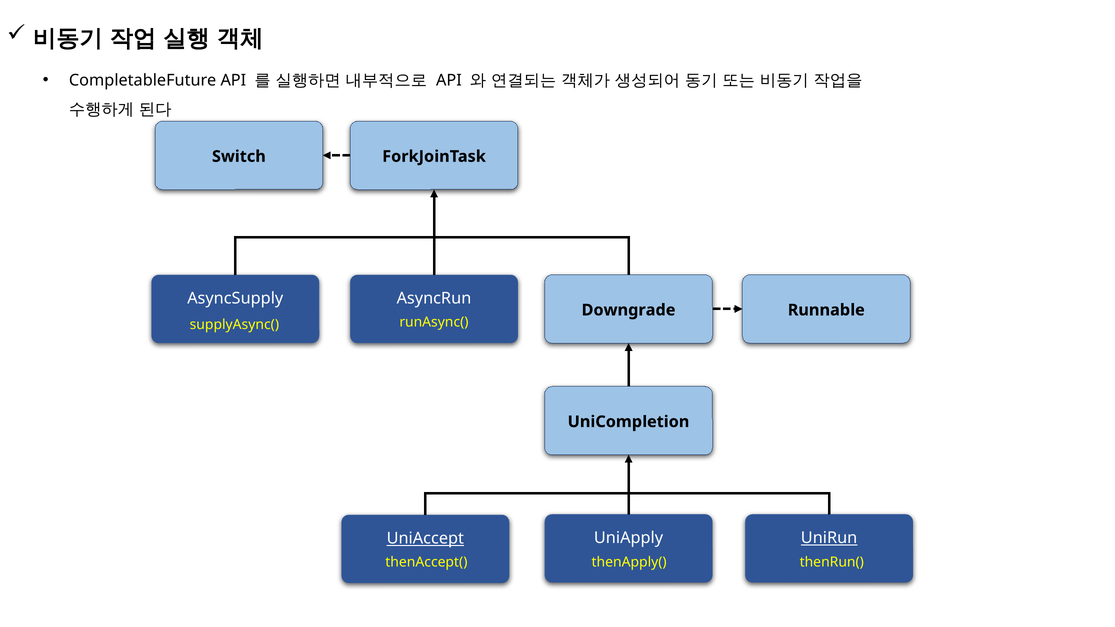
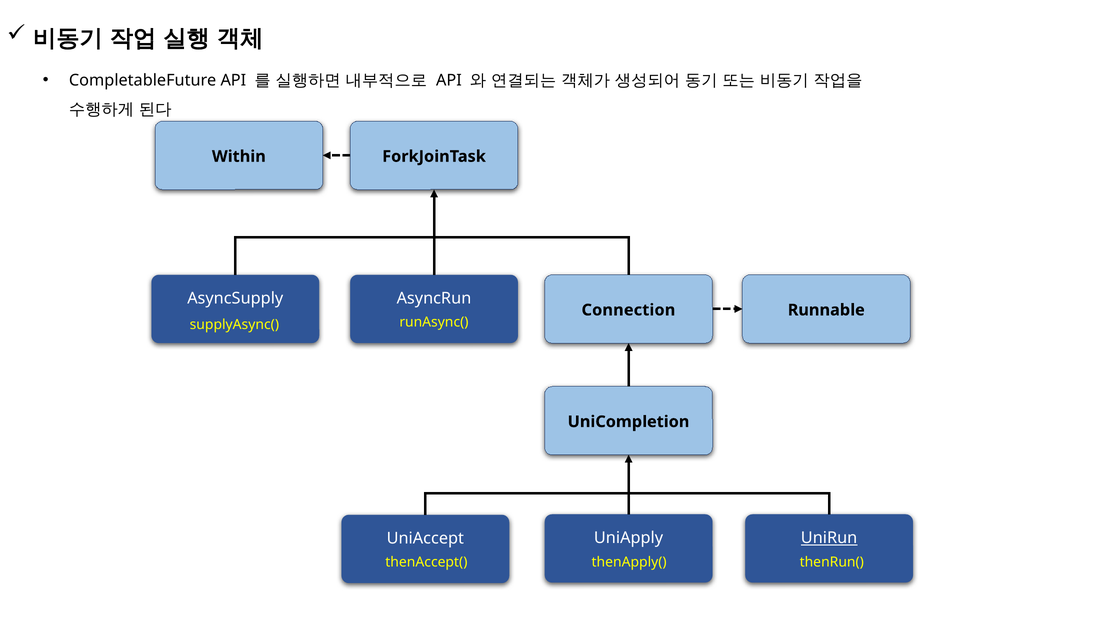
Switch: Switch -> Within (239, 157)
Downgrade: Downgrade -> Connection (628, 310)
UniAccept underline: present -> none (425, 539)
